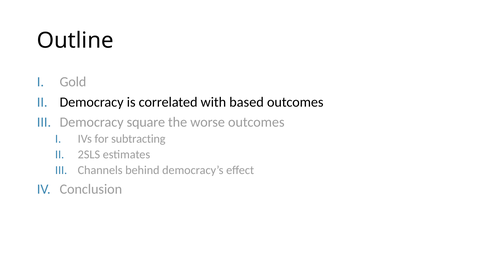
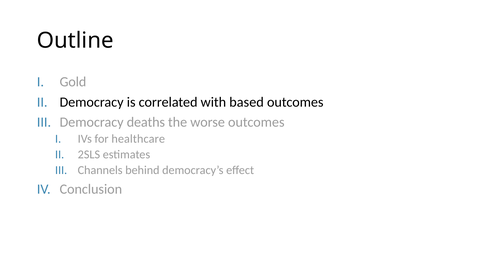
square: square -> deaths (146, 122)
subtracting: subtracting -> healthcare (138, 139)
